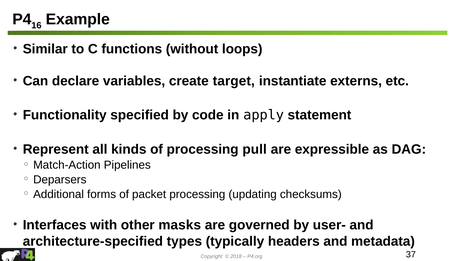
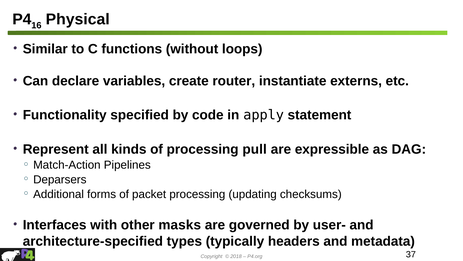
Example: Example -> Physical (78, 19)
target: target -> router (234, 81)
